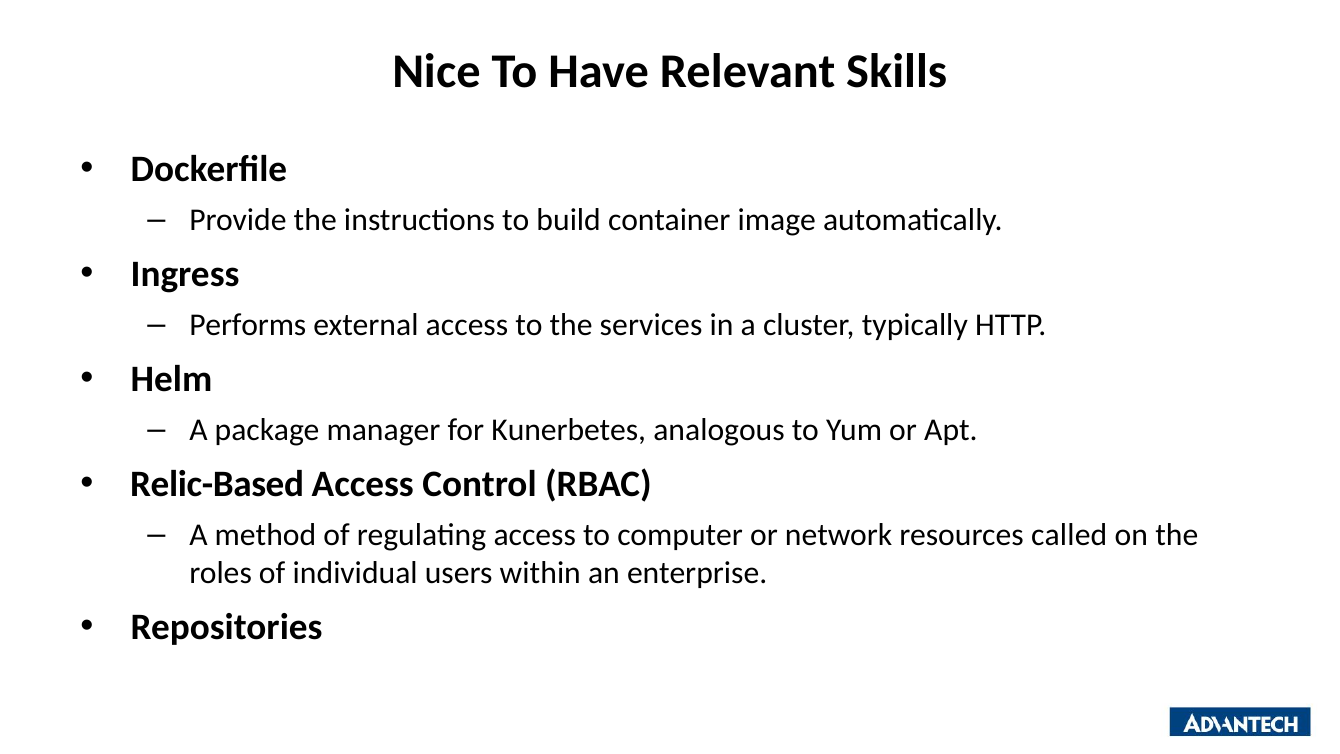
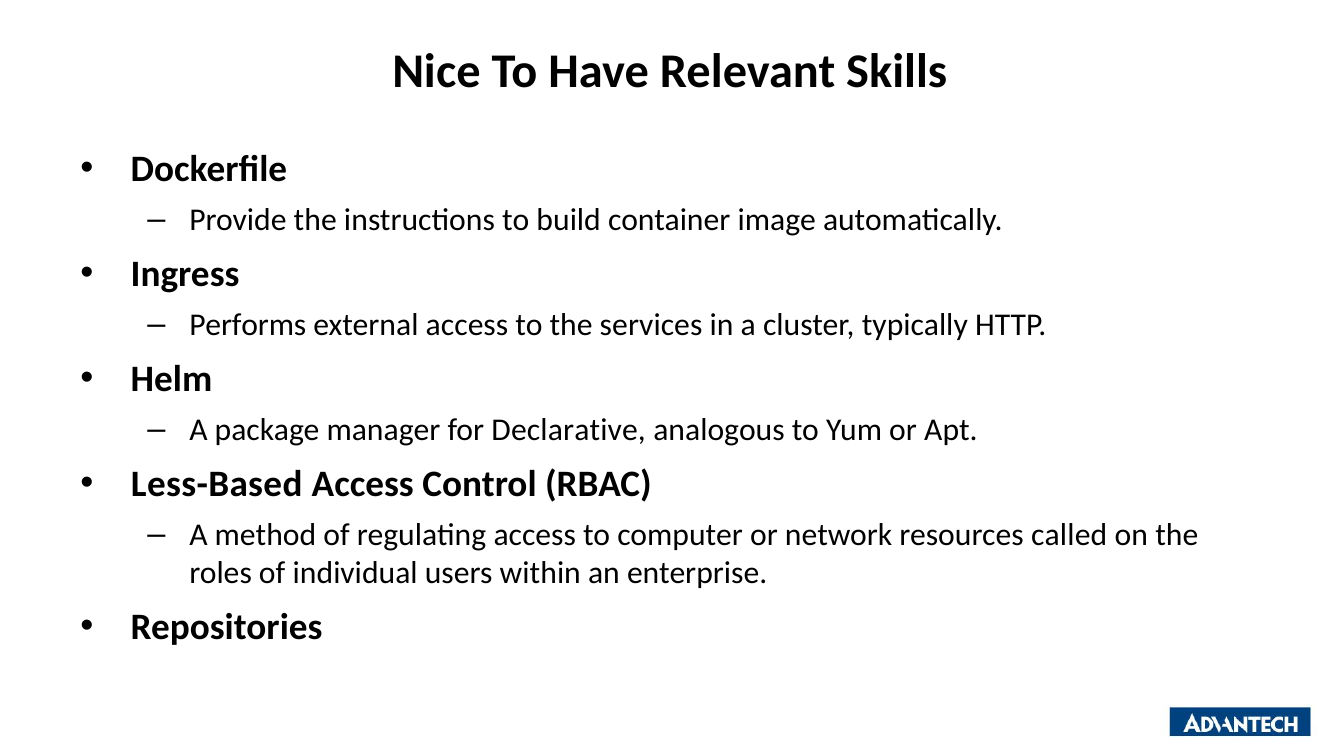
Kunerbetes: Kunerbetes -> Declarative (569, 430)
Relic-Based: Relic-Based -> Less-Based (217, 484)
